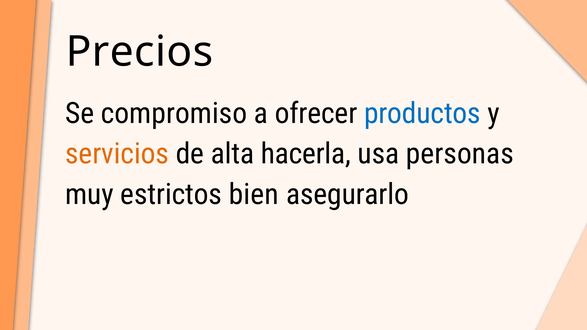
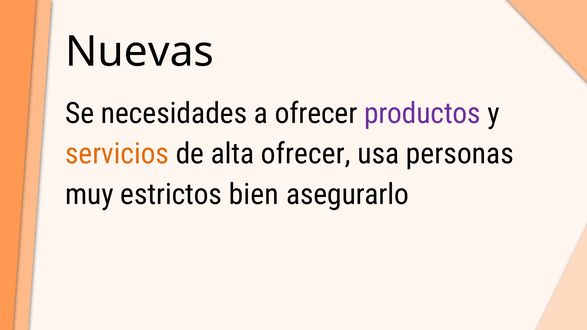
Precios: Precios -> Nuevas (140, 52)
compromiso: compromiso -> necesidades (174, 114)
productos colour: blue -> purple (422, 114)
alta hacerla: hacerla -> ofrecer (306, 154)
